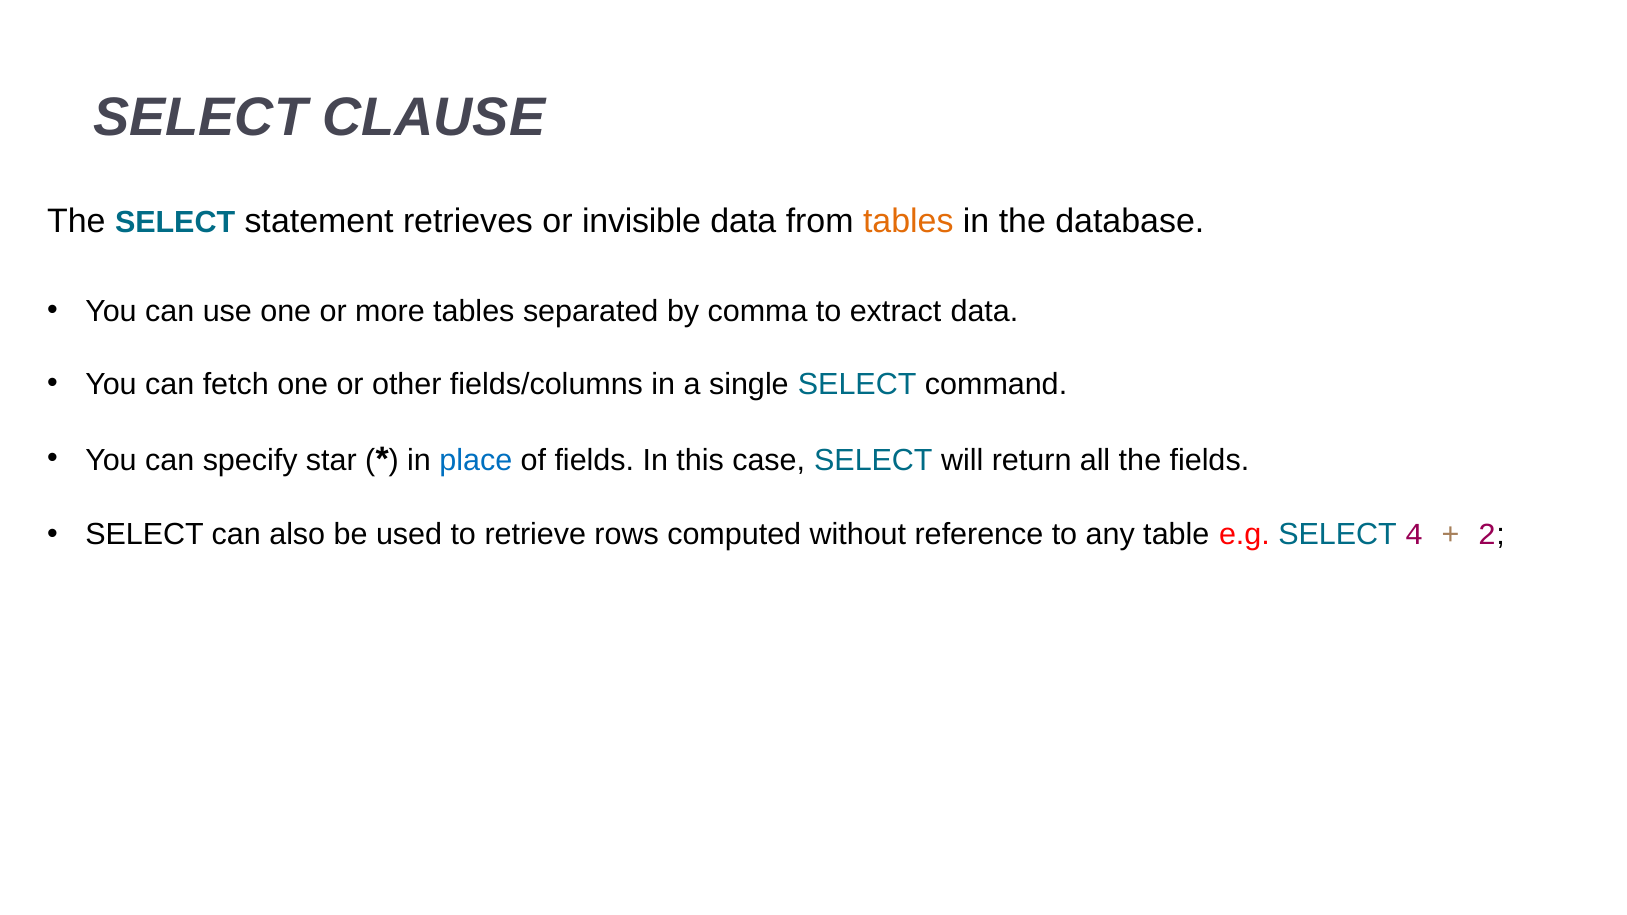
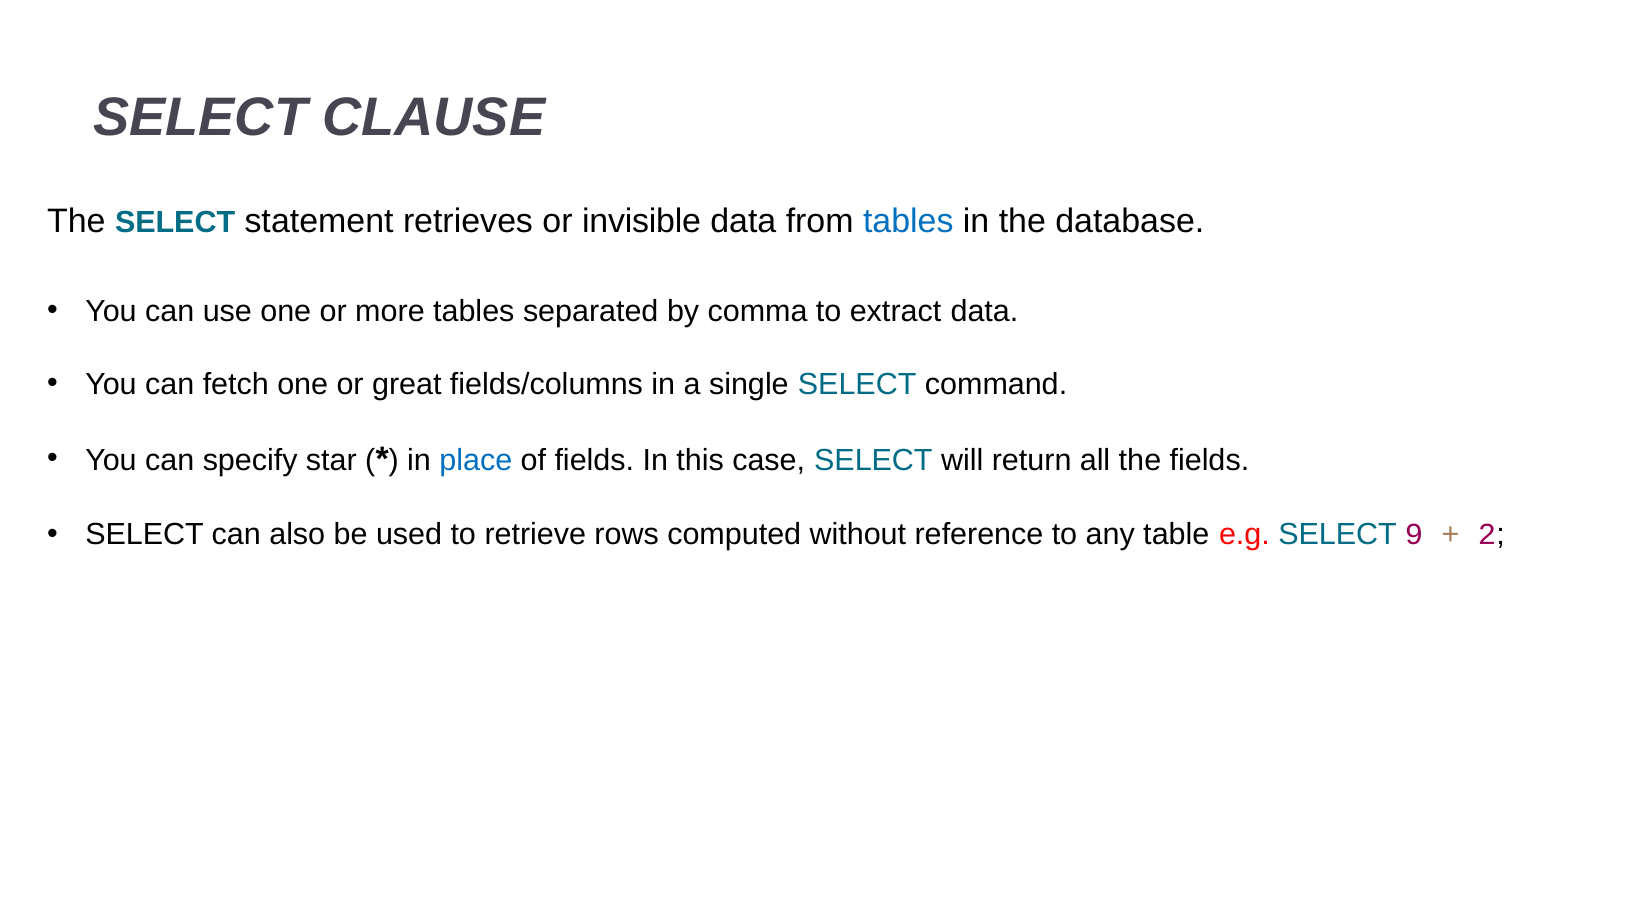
tables colour: orange -> blue (908, 221)
other: other -> great (407, 384)
4: 4 -> 9 (1414, 535)
